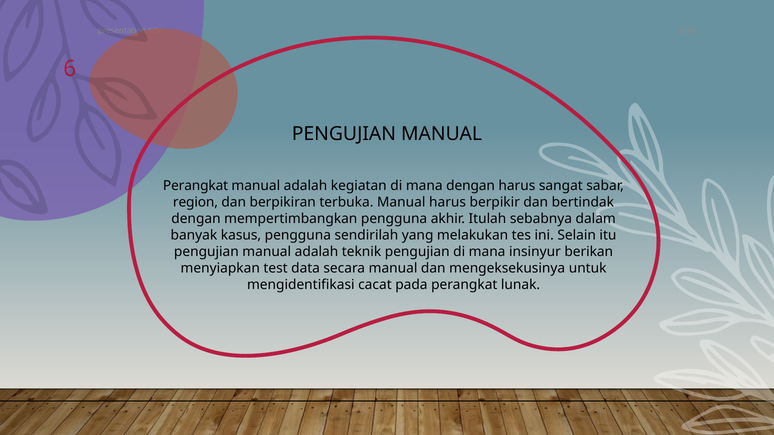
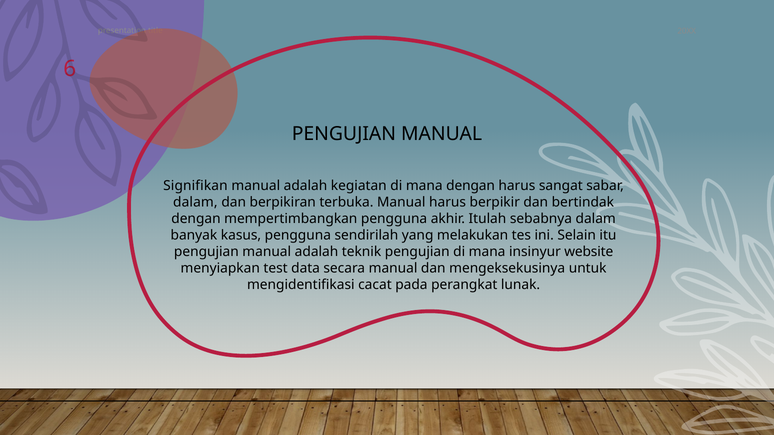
Perangkat: Perangkat -> Signifikan (195, 186)
region: region -> dalam (195, 202)
berikan: berikan -> website (589, 252)
